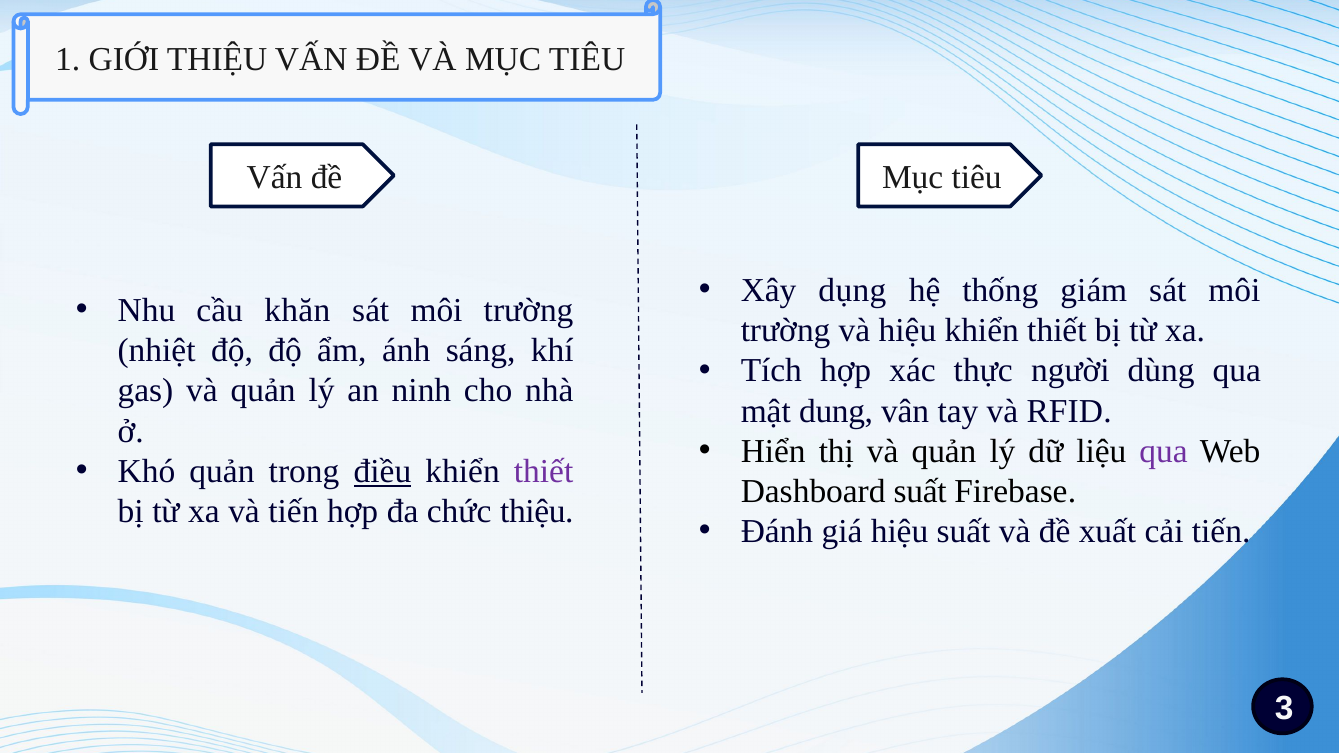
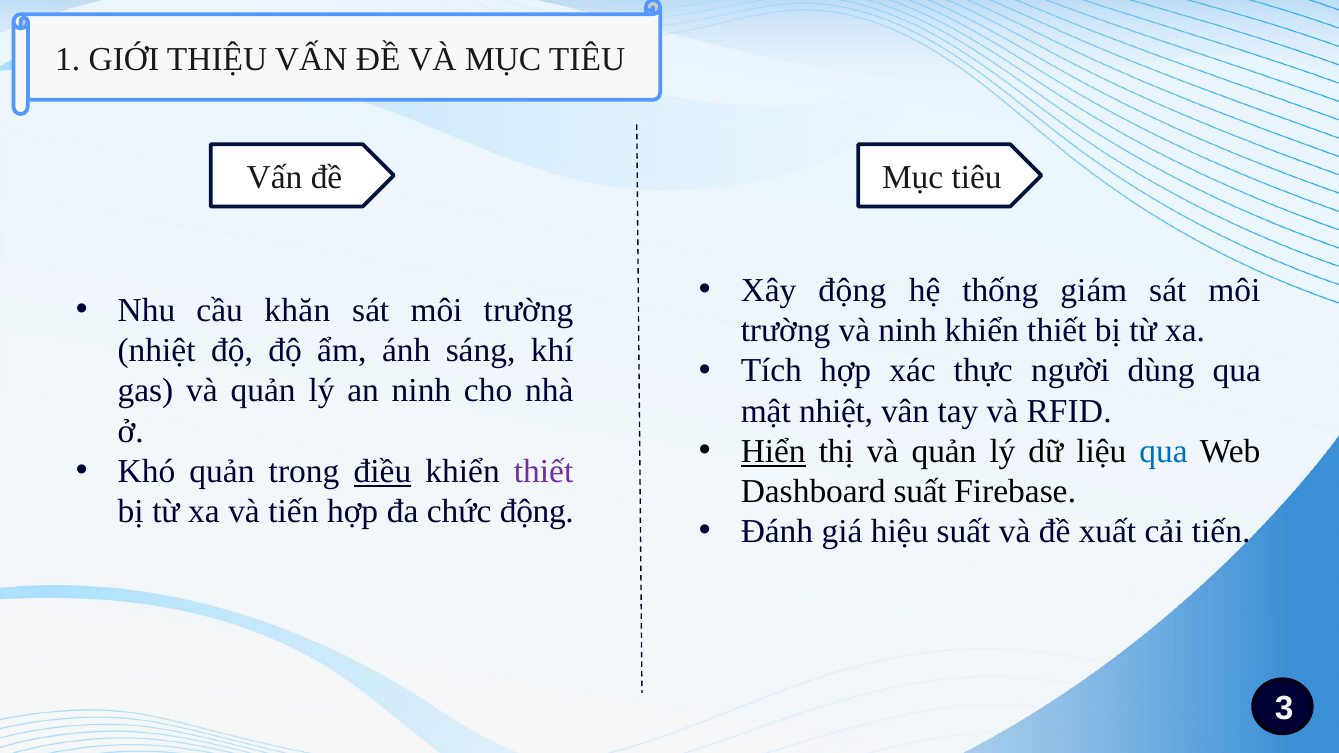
Xây dụng: dụng -> động (852, 291)
và hiệu: hiệu -> ninh (908, 331)
mật dung: dung -> nhiệt (836, 411)
Hiển underline: none -> present (773, 451)
qua colour: purple -> blue (1163, 451)
chức thiệu: thiệu -> động (537, 512)
